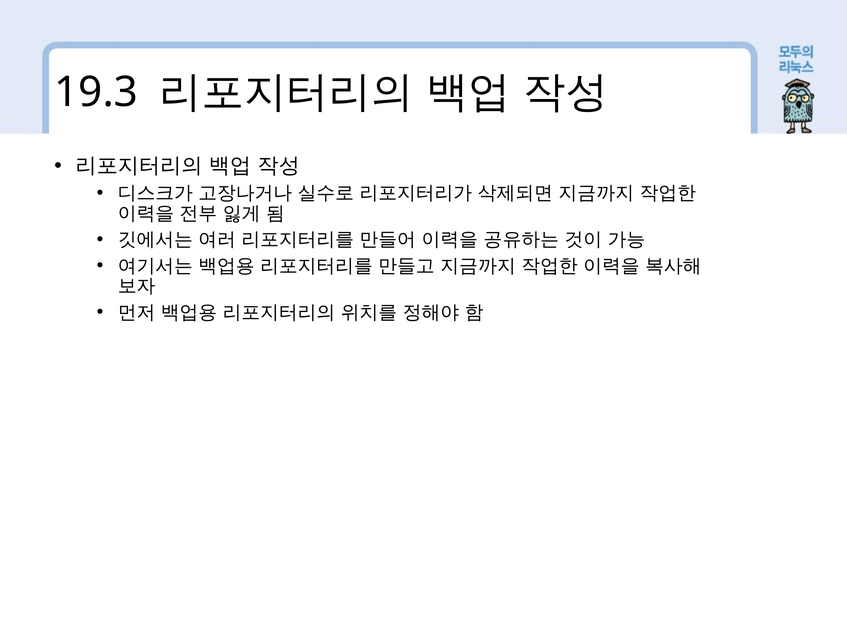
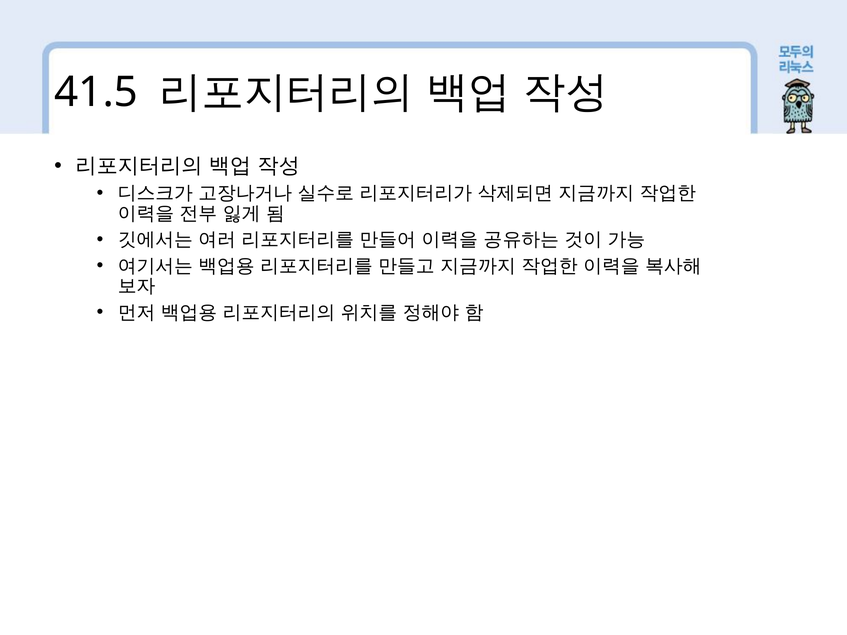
19.3: 19.3 -> 41.5 (96, 92)
